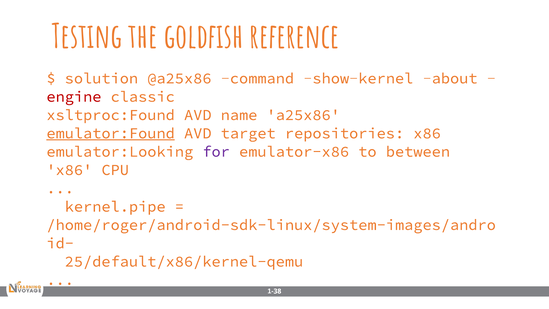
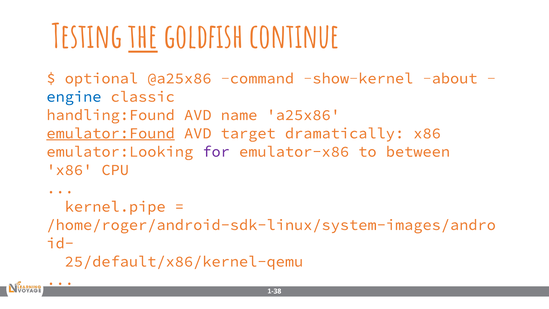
the underline: none -> present (143, 37)
reference: reference -> continue (294, 37)
solution: solution -> optional (101, 78)
engine colour: red -> blue (74, 97)
xsltproc:Found: xsltproc:Found -> handling:Found (111, 115)
repositories: repositories -> dramatically (345, 133)
